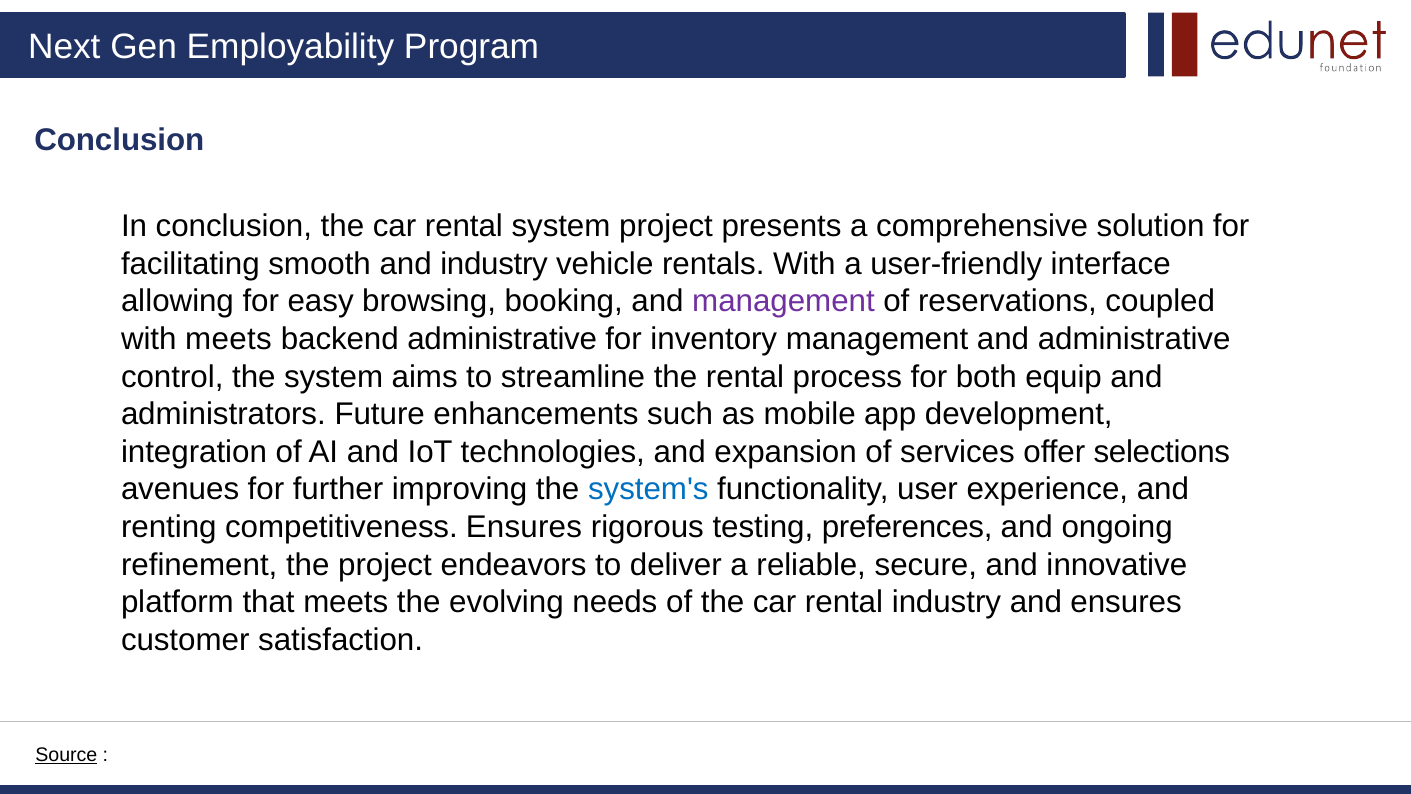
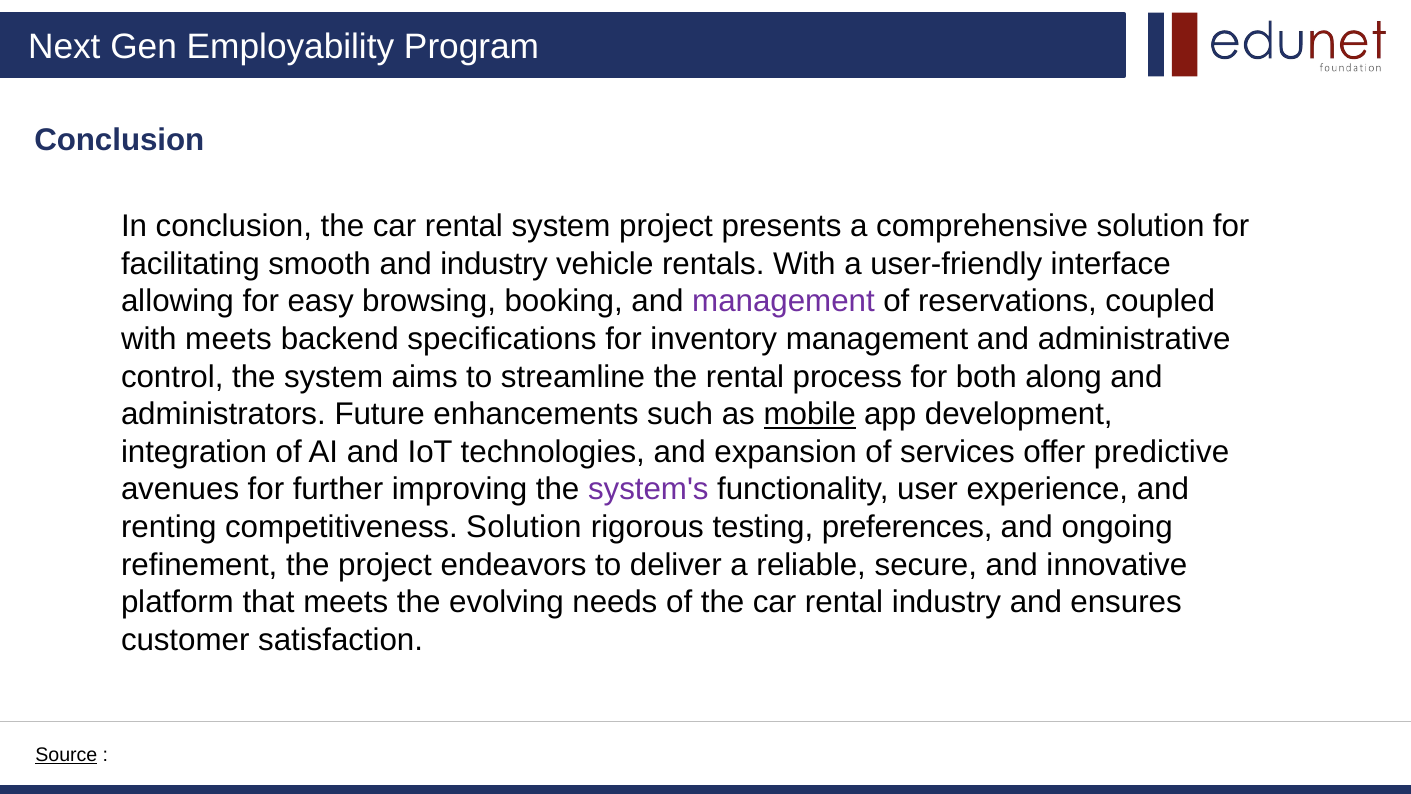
backend administrative: administrative -> specifications (502, 339)
equip: equip -> along (1064, 377)
mobile underline: none -> present (810, 414)
selections: selections -> predictive (1162, 452)
system's colour: blue -> purple (648, 489)
competitiveness Ensures: Ensures -> Solution (524, 527)
